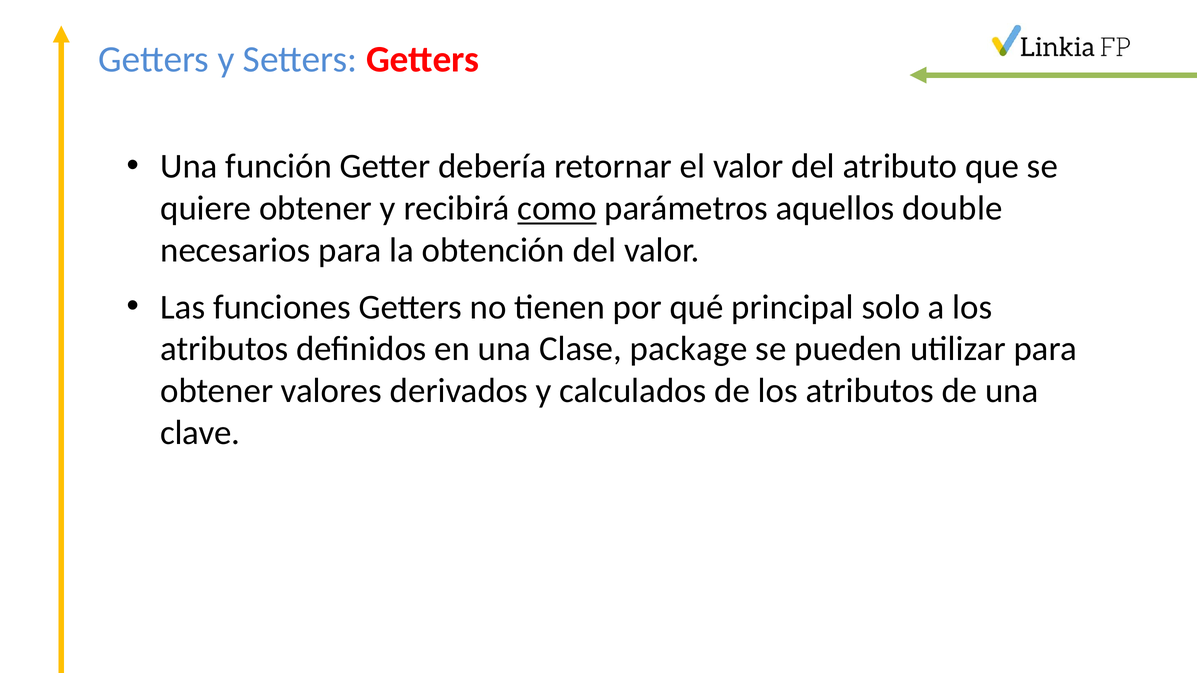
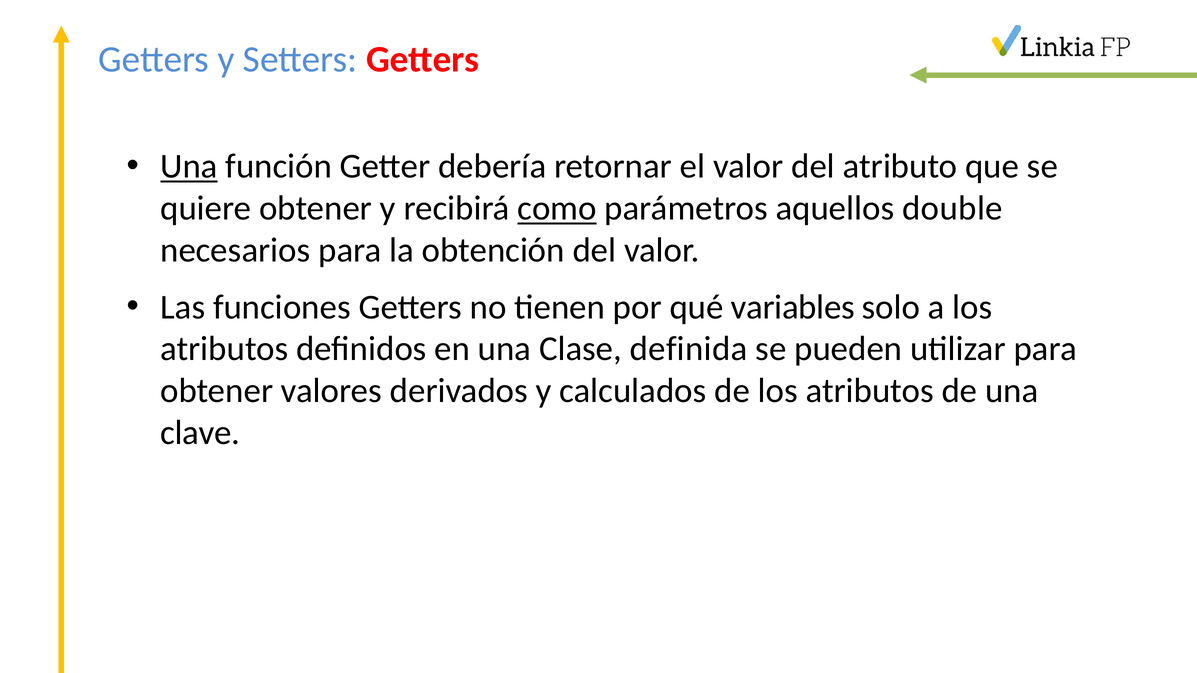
Una underline: none -> present (189, 166)
principal: principal -> variables (793, 307)
package: package -> definida (689, 349)
